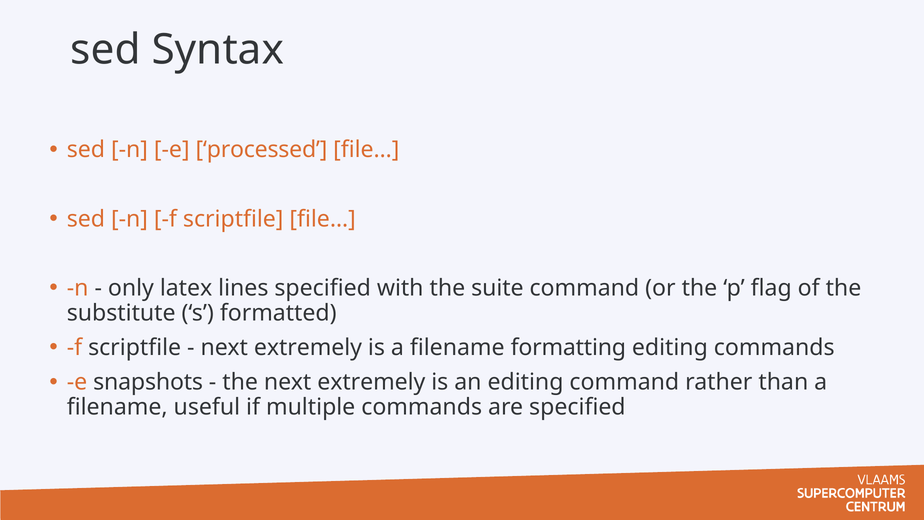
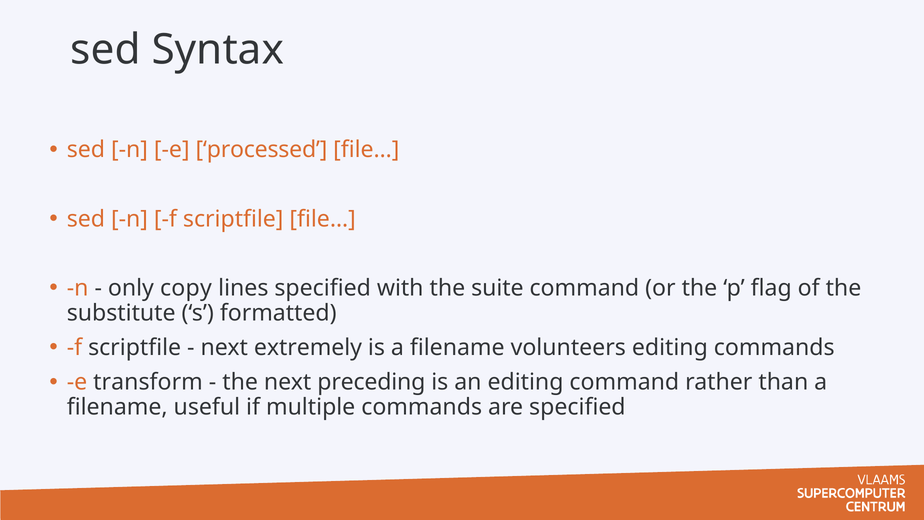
latex: latex -> copy (186, 288)
formatting: formatting -> volunteers (568, 347)
snapshots: snapshots -> transform (148, 382)
the next extremely: extremely -> preceding (371, 382)
